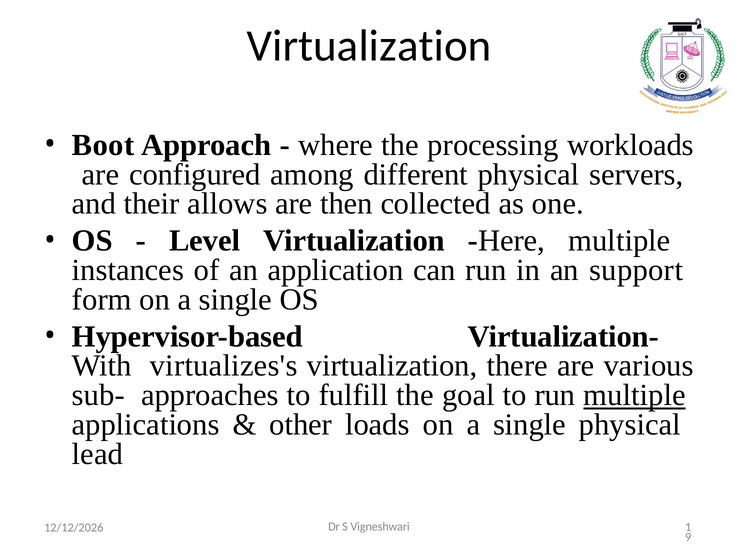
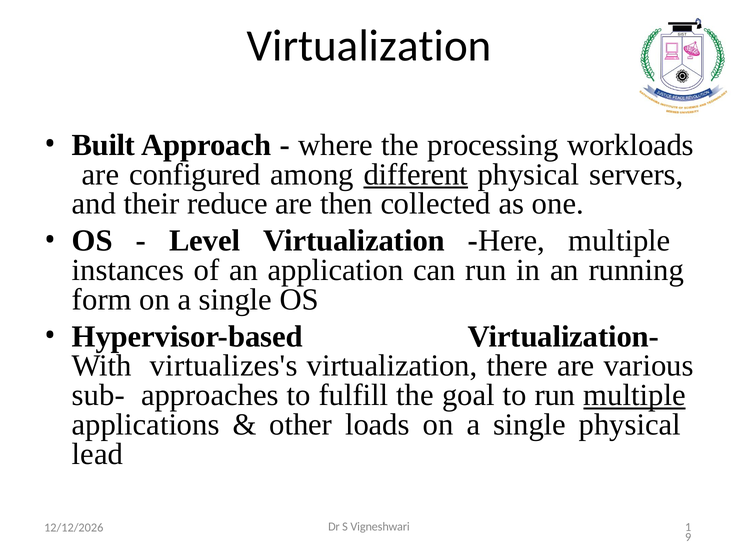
Boot: Boot -> Built (103, 145)
different underline: none -> present (416, 175)
allows: allows -> reduce (228, 204)
support: support -> running (636, 270)
